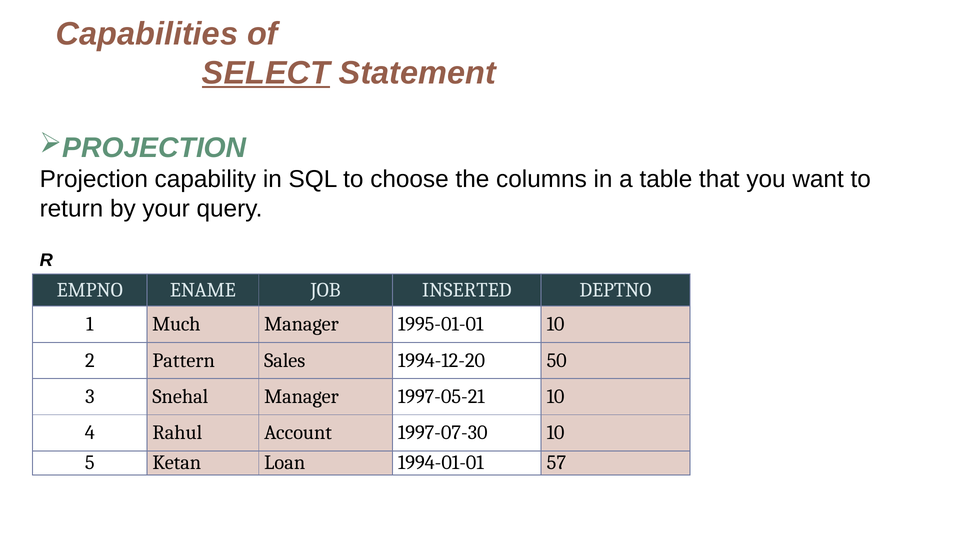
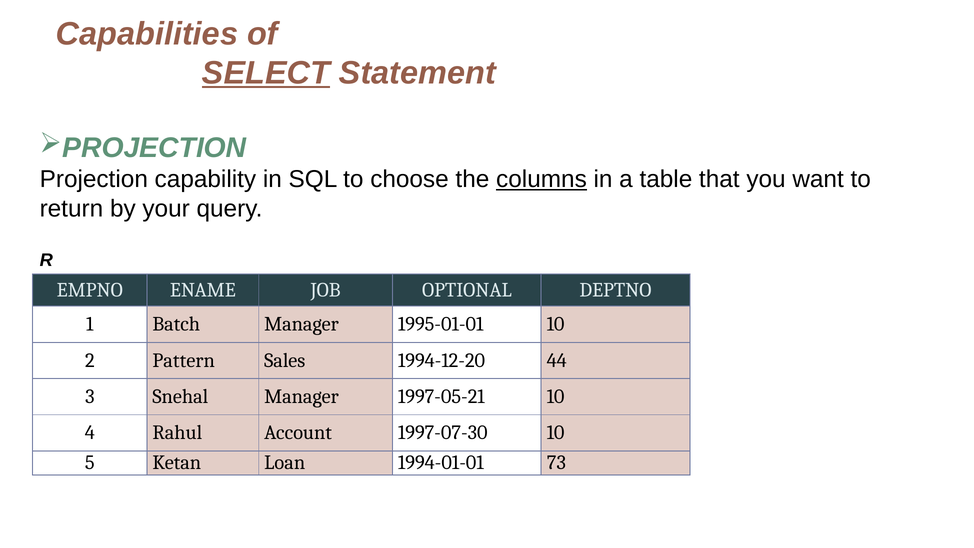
columns underline: none -> present (541, 179)
INSERTED: INSERTED -> OPTIONAL (467, 290)
Much: Much -> Batch (176, 324)
50: 50 -> 44 (557, 360)
57: 57 -> 73 (556, 463)
